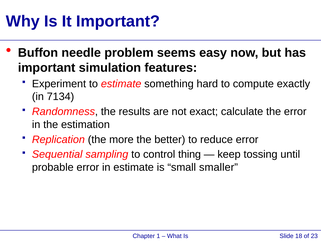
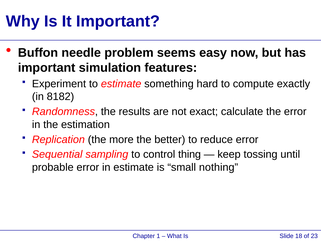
7134: 7134 -> 8182 (60, 97)
smaller: smaller -> nothing (219, 167)
